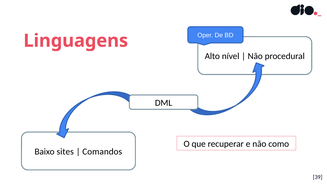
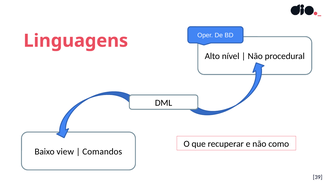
sites: sites -> view (65, 152)
